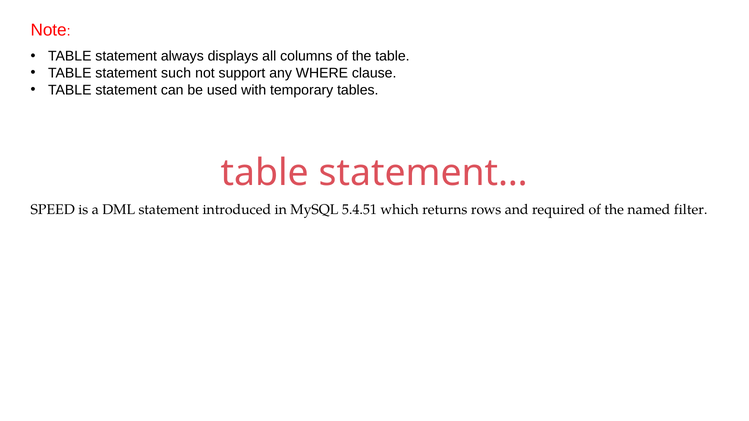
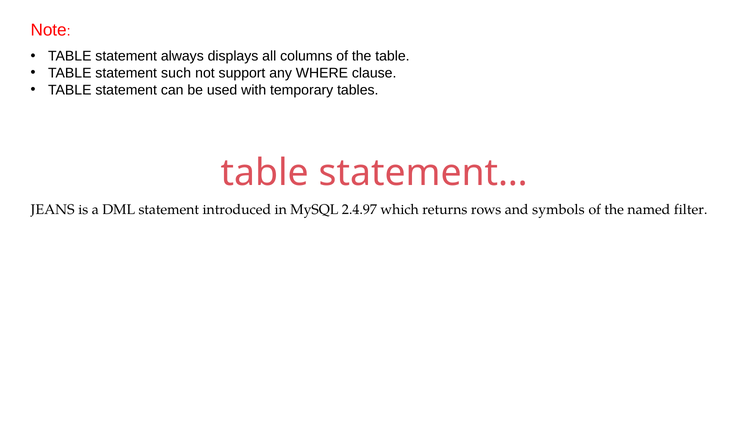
SPEED: SPEED -> JEANS (53, 210)
5.4.51: 5.4.51 -> 2.4.97 (359, 210)
required: required -> symbols (558, 210)
